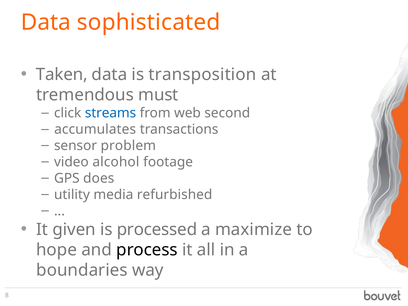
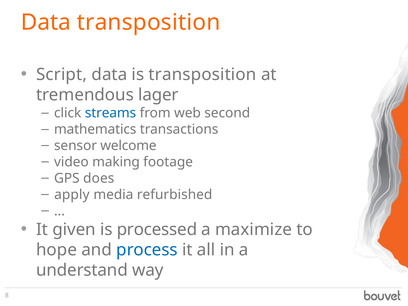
Data sophisticated: sophisticated -> transposition (149, 22)
Taken: Taken -> Script (62, 74)
must: must -> lager (158, 95)
accumulates: accumulates -> mathematics (95, 129)
problem: problem -> welcome (128, 146)
alcohol: alcohol -> making (116, 162)
utility: utility -> apply (72, 195)
process colour: black -> blue (147, 250)
boundaries: boundaries -> understand (82, 270)
